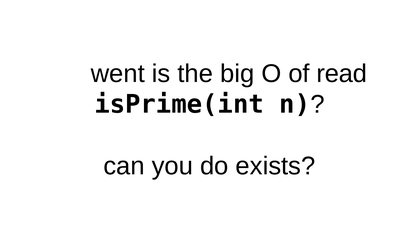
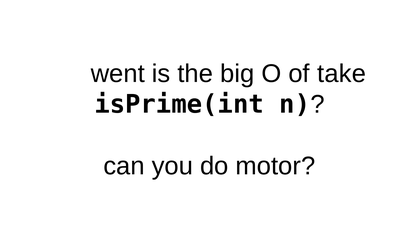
read: read -> take (342, 74)
exists: exists -> motor (275, 166)
